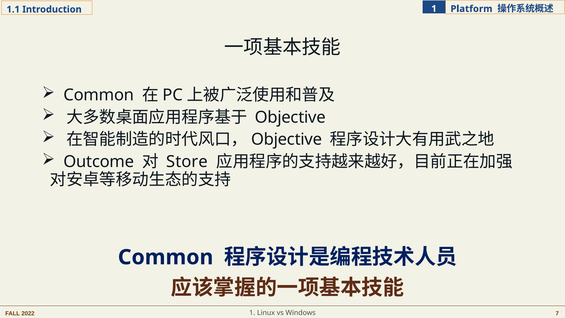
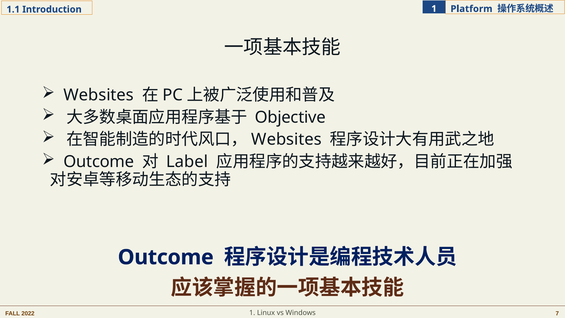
Common: Common -> Websites (99, 95)
Objective: Objective -> Websites (286, 139)
Store: Store -> Label (187, 162)
Common: Common -> Outcome (166, 257)
